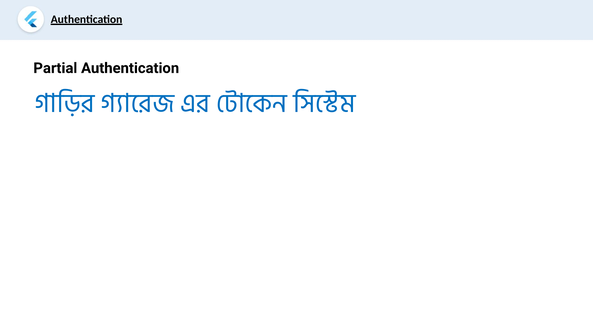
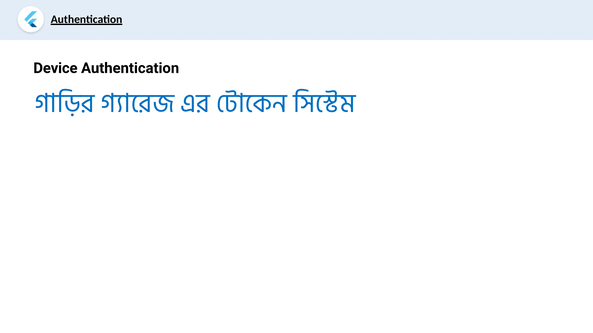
Partial: Partial -> Device (55, 68)
